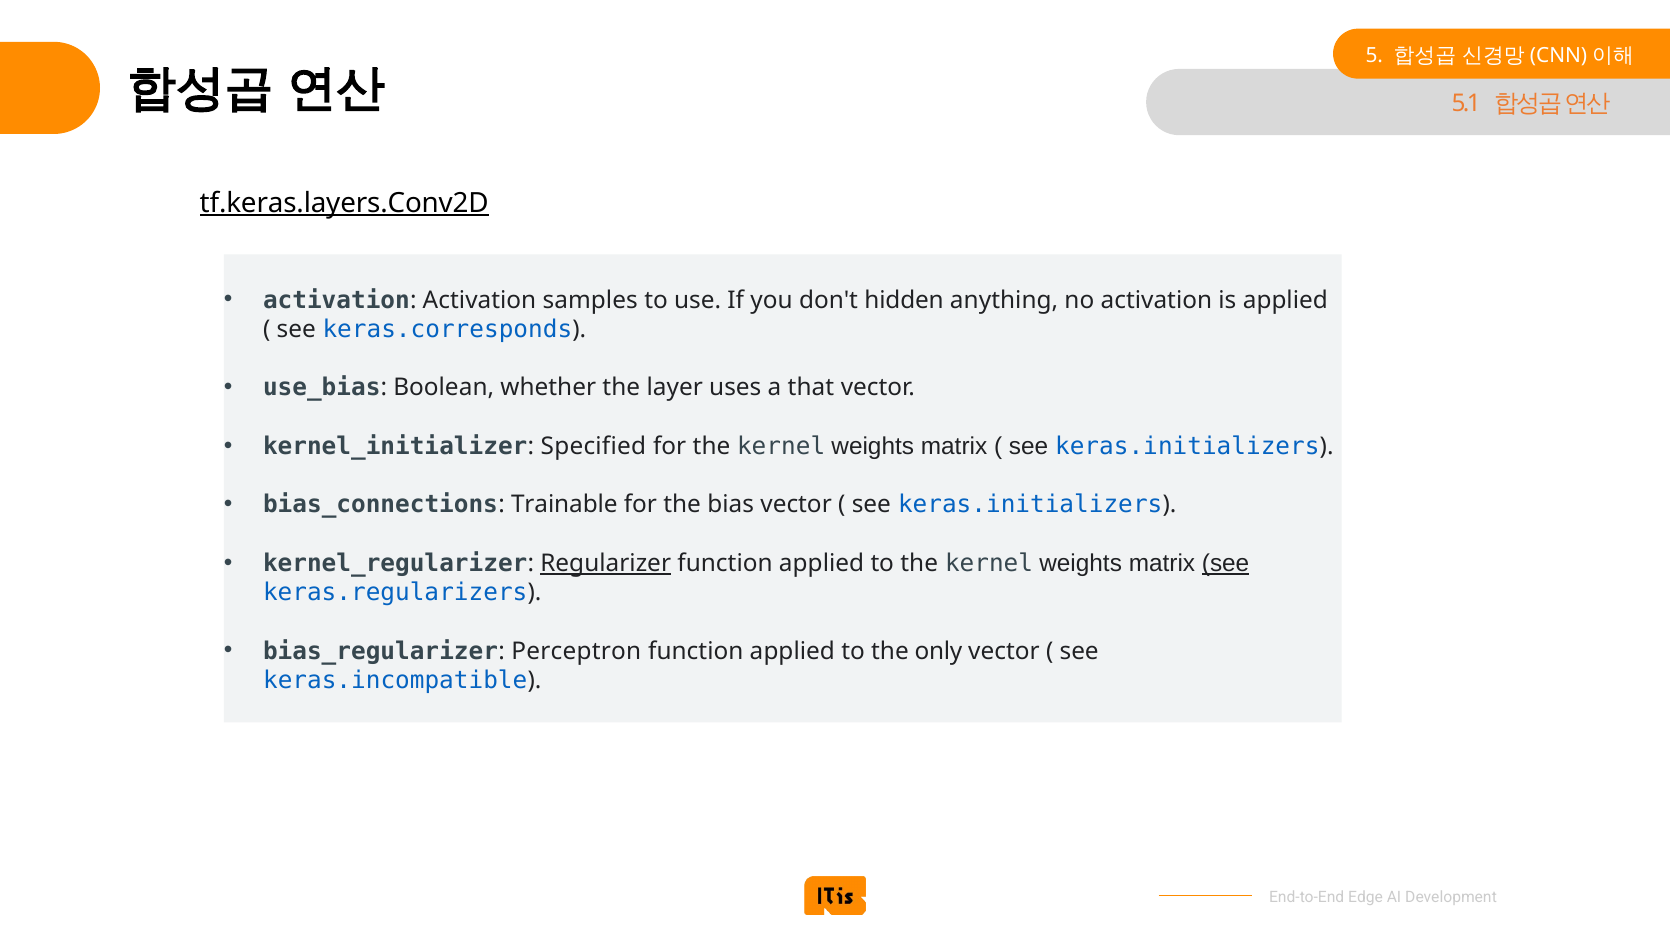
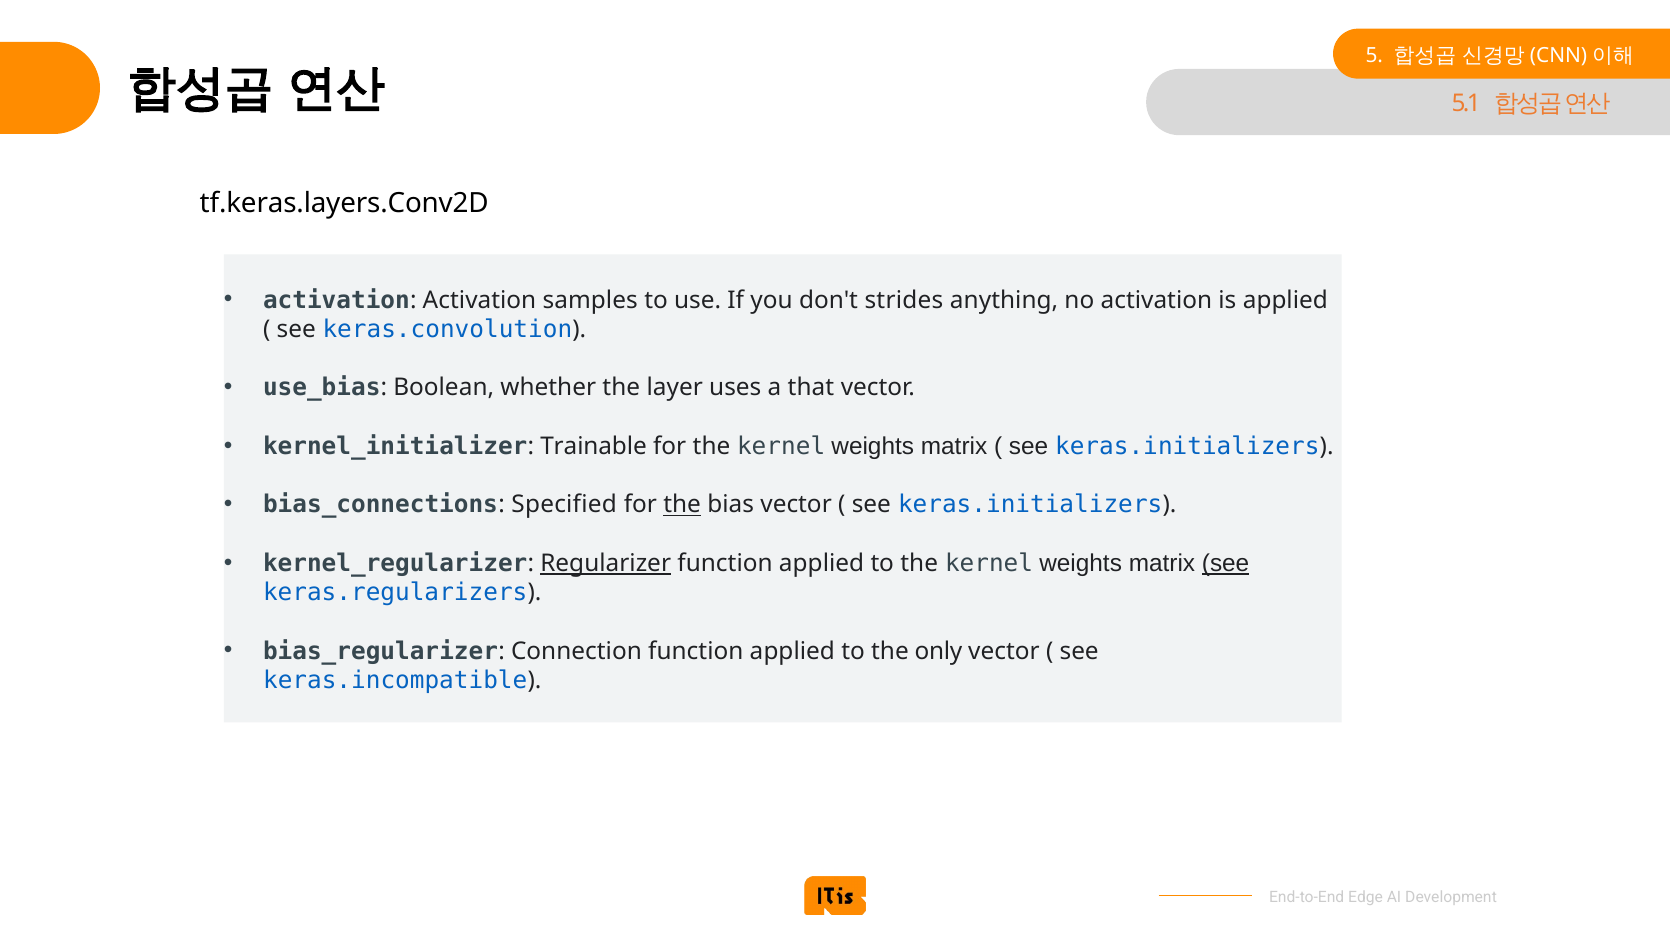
tf.keras.layers.Conv2D underline: present -> none (344, 203)
hidden: hidden -> strides (904, 300)
keras.corresponds: keras.corresponds -> keras.convolution (447, 329)
Specified: Specified -> Trainable (594, 446)
Trainable: Trainable -> Specified (564, 504)
the underline: none -> present (682, 504)
Perceptron: Perceptron -> Connection (576, 651)
